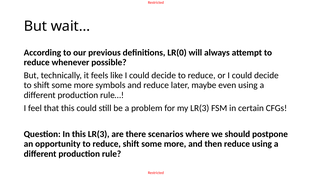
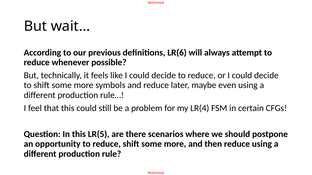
LR(0: LR(0 -> LR(6 (177, 53)
my LR(3: LR(3 -> LR(4 (200, 108)
this LR(3: LR(3 -> LR(5 (99, 135)
